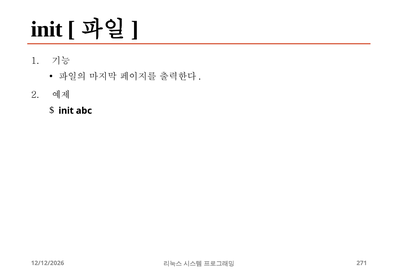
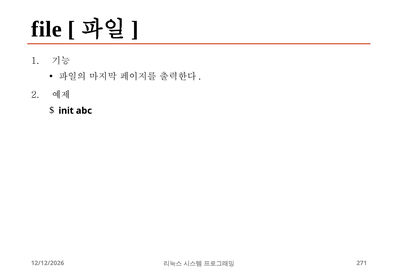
init: init -> file (46, 29)
